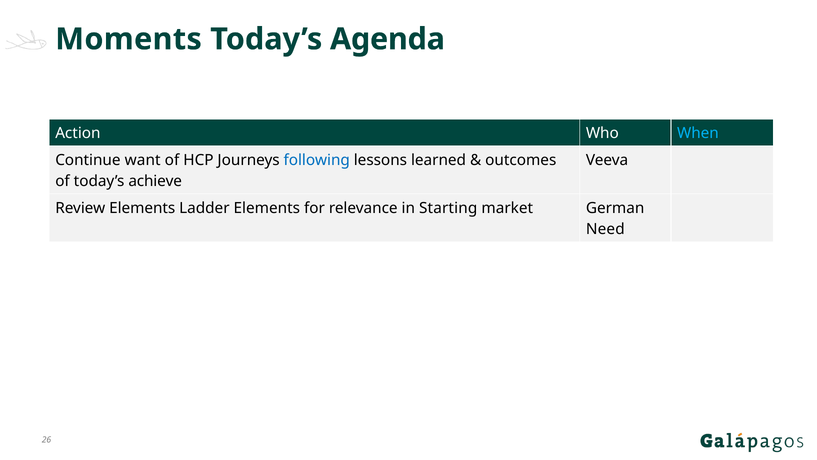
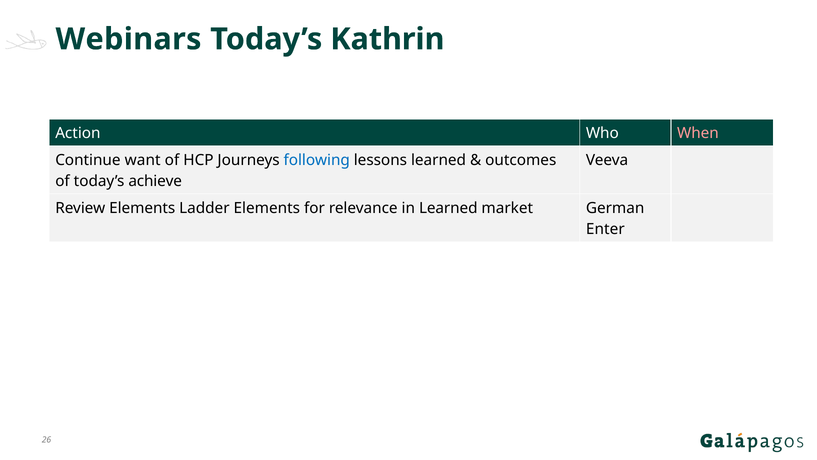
Moments: Moments -> Webinars (129, 39)
Agenda: Agenda -> Kathrin (387, 39)
When colour: light blue -> pink (698, 133)
in Starting: Starting -> Learned (448, 208)
Need: Need -> Enter (605, 229)
